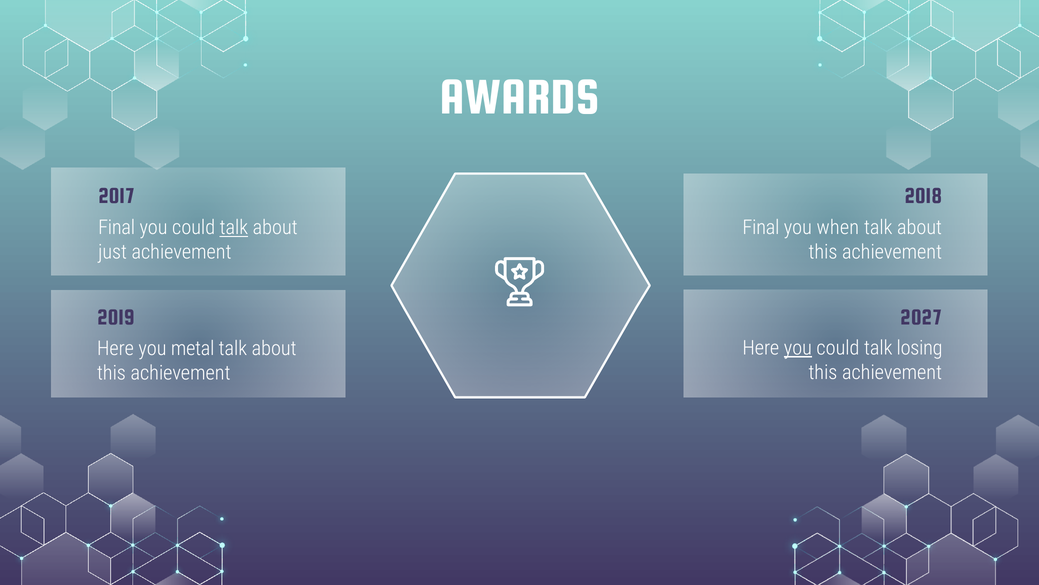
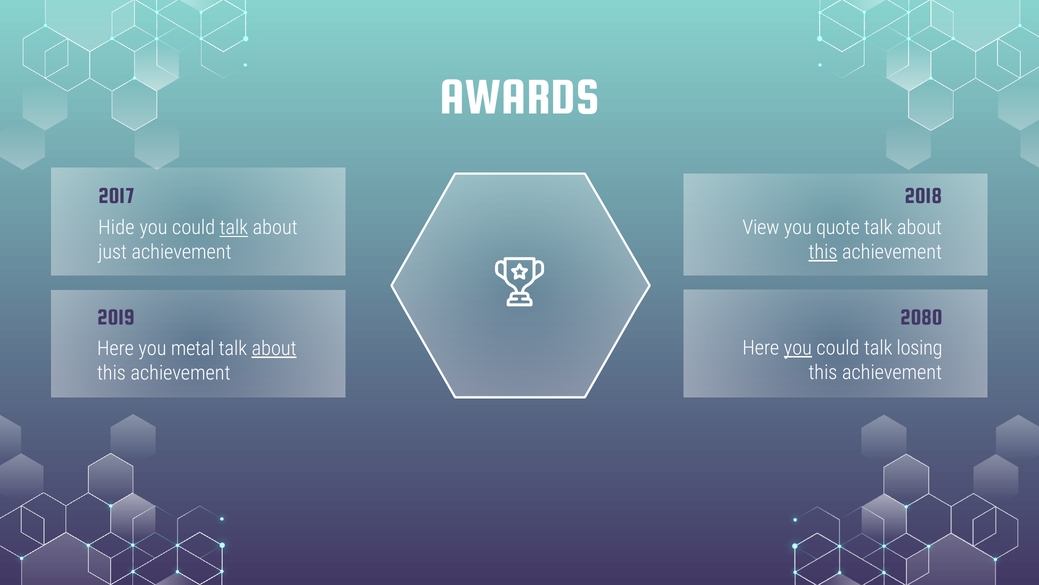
Final: Final -> Hide (116, 227)
Final: Final -> View (761, 227)
when: when -> quote (838, 227)
this underline: none -> present (823, 252)
2027: 2027 -> 2080 (921, 317)
about underline: none -> present (274, 348)
